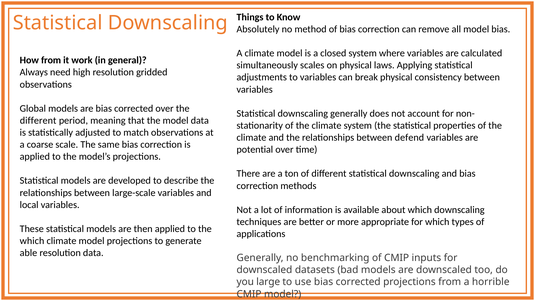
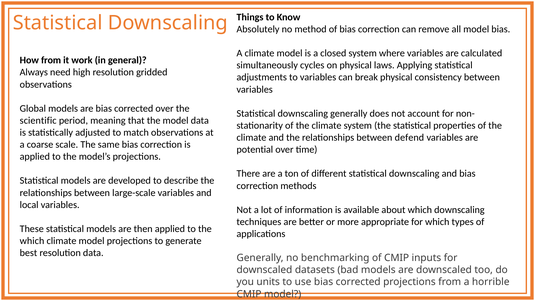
scales: scales -> cycles (312, 65)
different: different -> scientific (38, 120)
able: able -> best (28, 253)
large: large -> units (268, 282)
